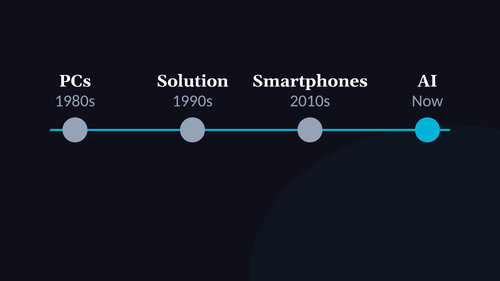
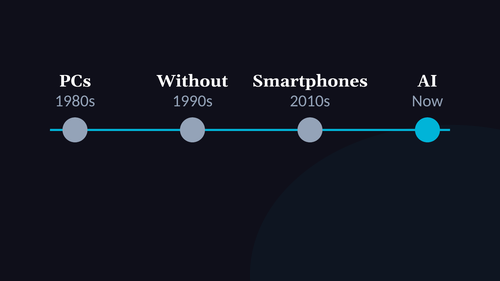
Solution: Solution -> Without (192, 81)
